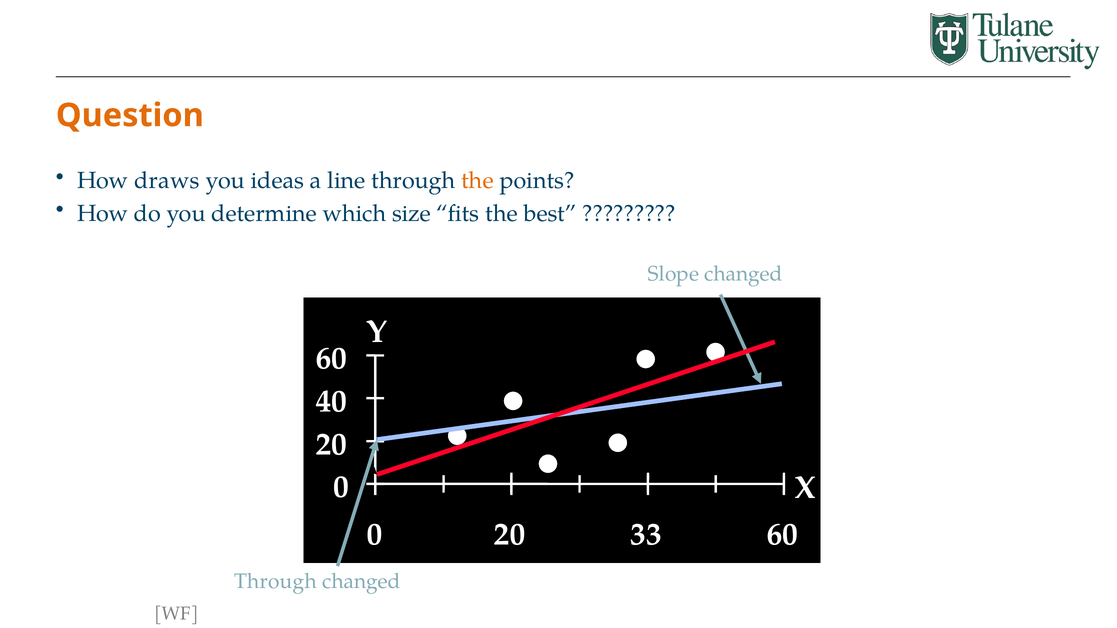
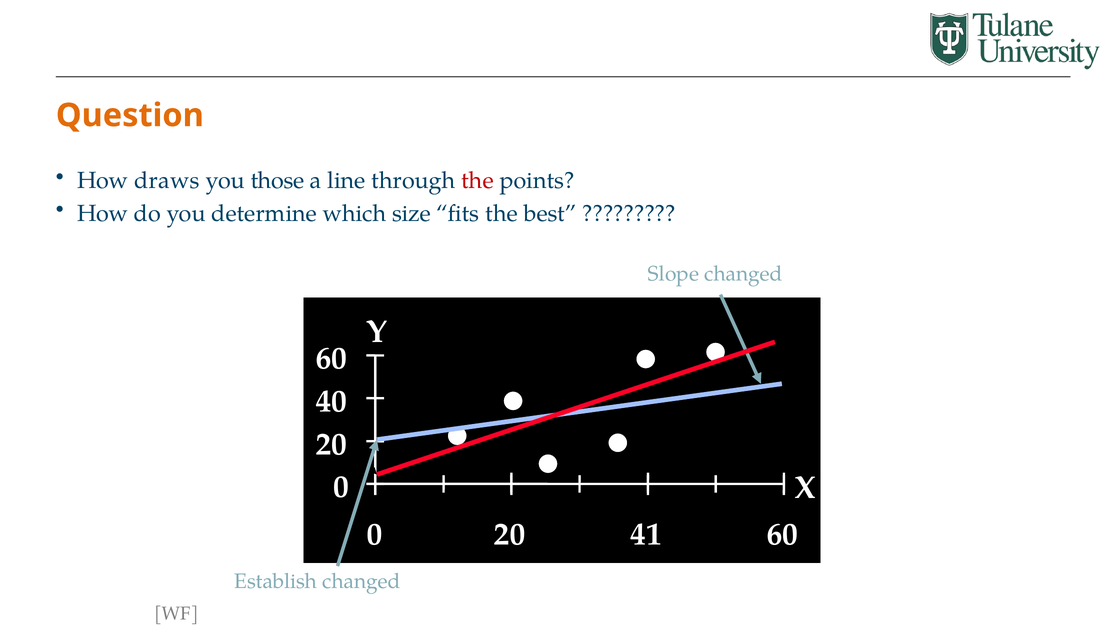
ideas: ideas -> those (278, 181)
the colour: orange -> red (478, 181)
33: 33 -> 41 (646, 535)
Through: Through -> Establish (276, 582)
